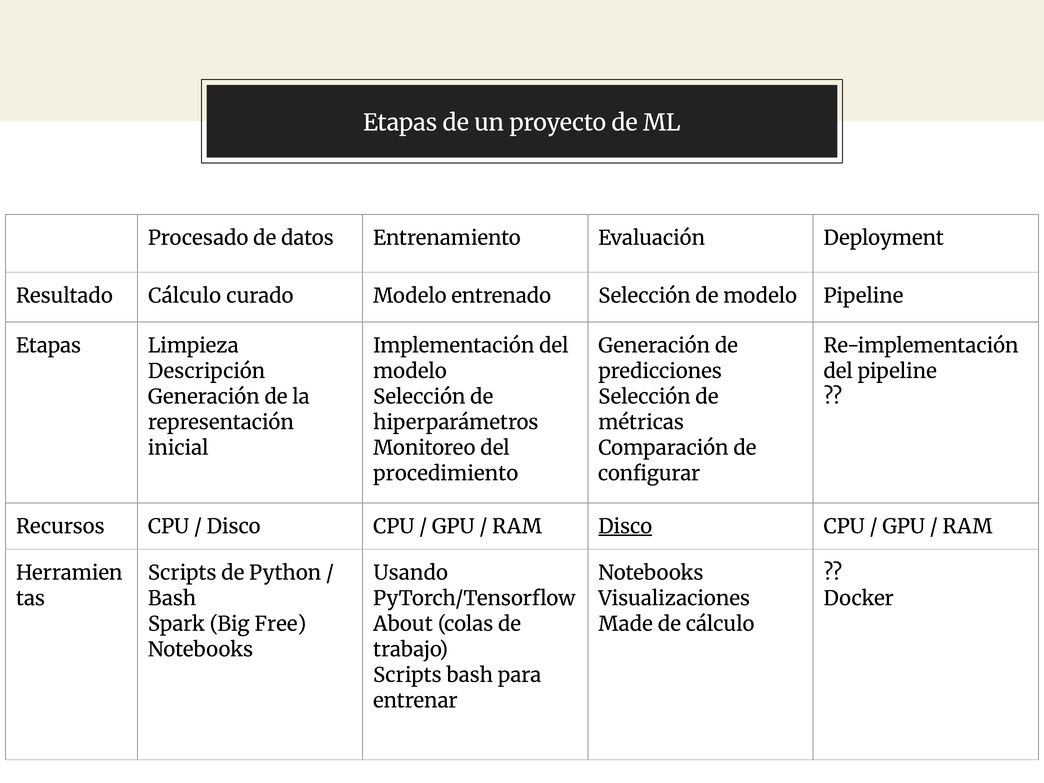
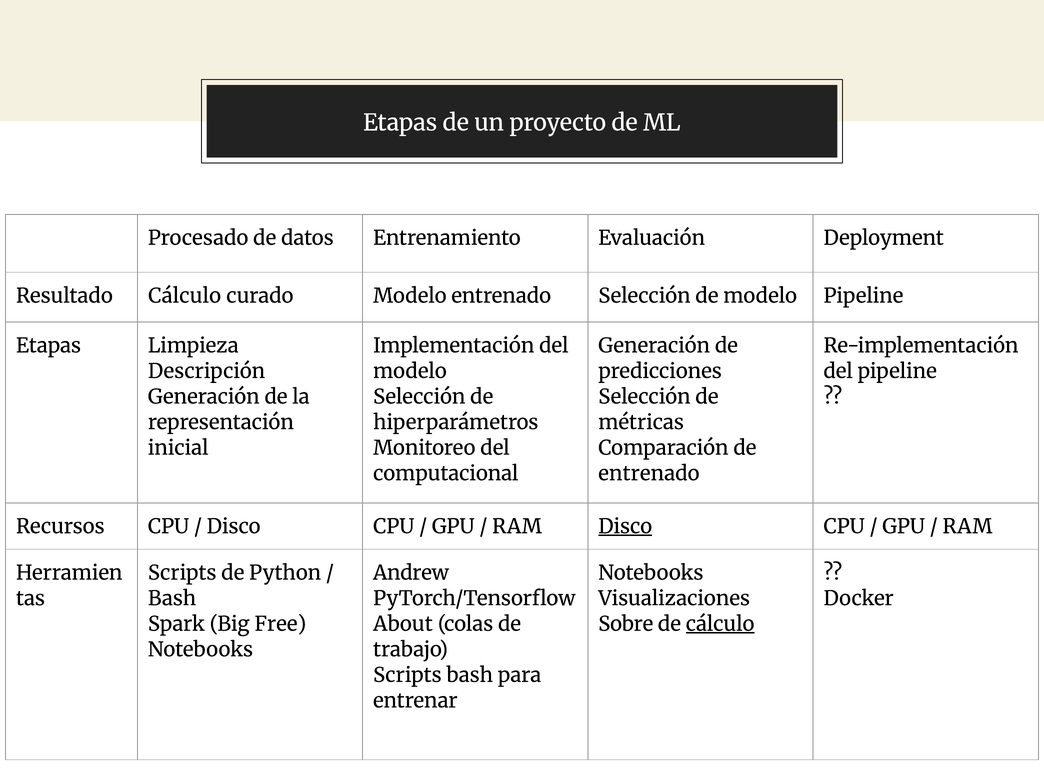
procedimiento: procedimiento -> computacional (446, 474)
configurar: configurar -> entrenado (649, 474)
Usando: Usando -> Andrew (411, 573)
Made: Made -> Sobre (626, 624)
cálculo underline: none -> present (720, 624)
